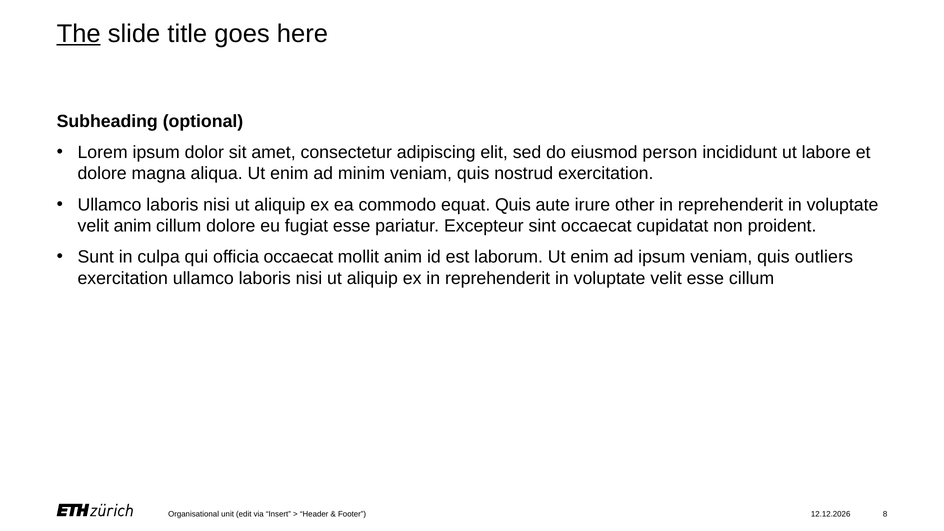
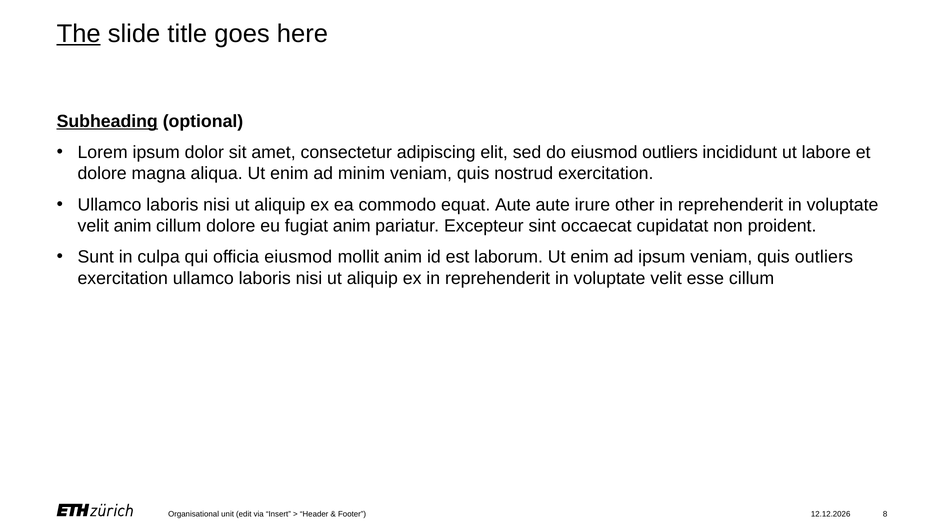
Subheading underline: none -> present (107, 121)
eiusmod person: person -> outliers (670, 152)
equat Quis: Quis -> Aute (513, 205)
fugiat esse: esse -> anim (352, 226)
officia occaecat: occaecat -> eiusmod (298, 257)
